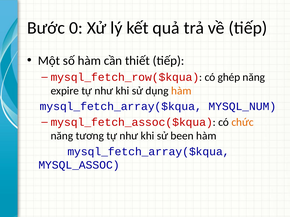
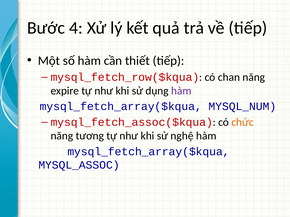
0: 0 -> 4 (76, 28)
ghép: ghép -> chan (229, 77)
hàm colour: orange -> purple (181, 91)
been: been -> nghệ (182, 136)
